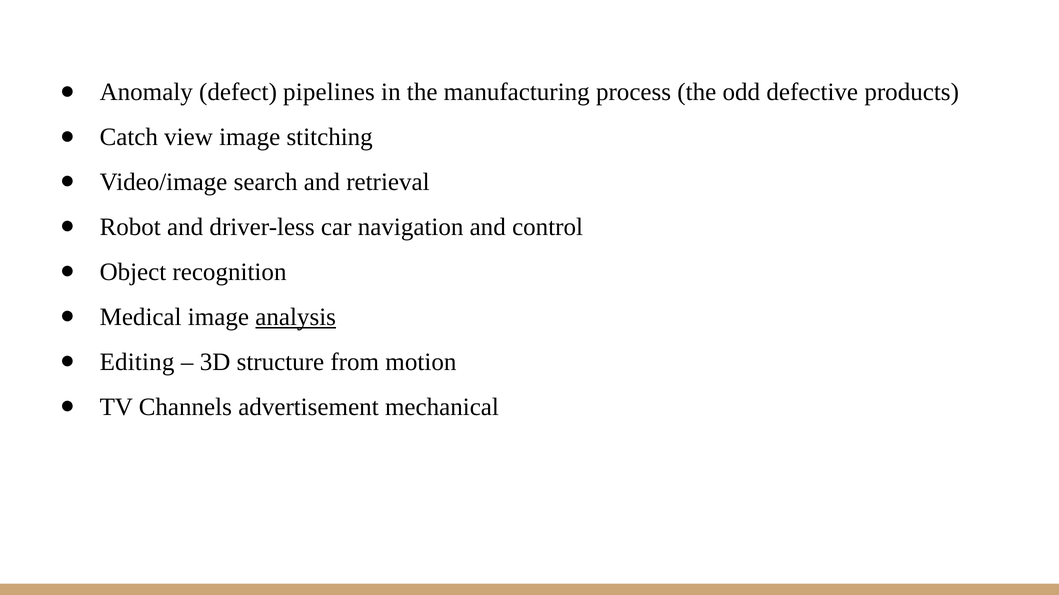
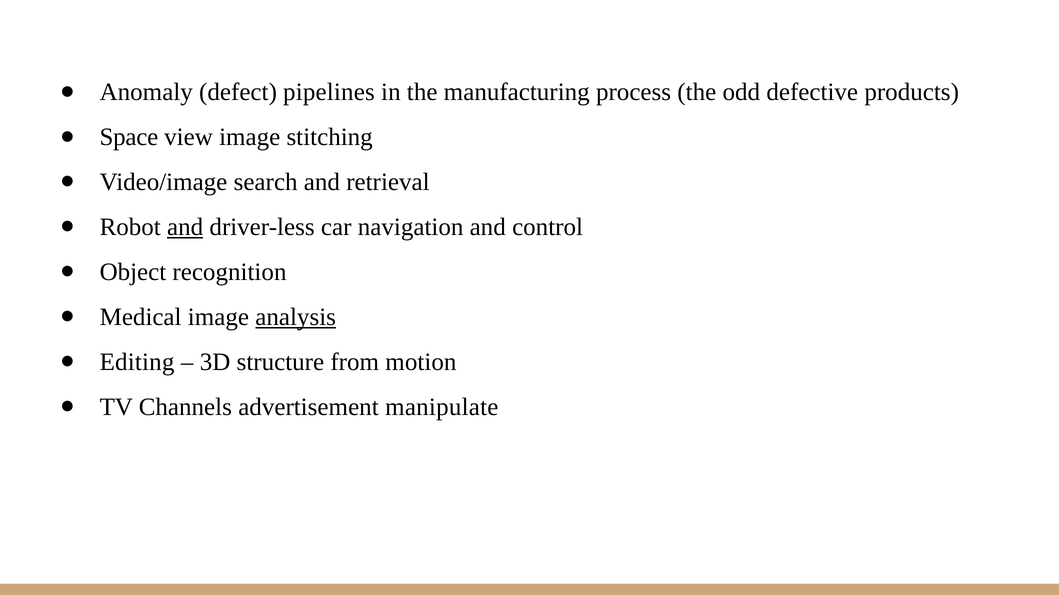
Catch: Catch -> Space (129, 137)
and underline: none -> present (185, 227)
mechanical: mechanical -> manipulate (442, 407)
